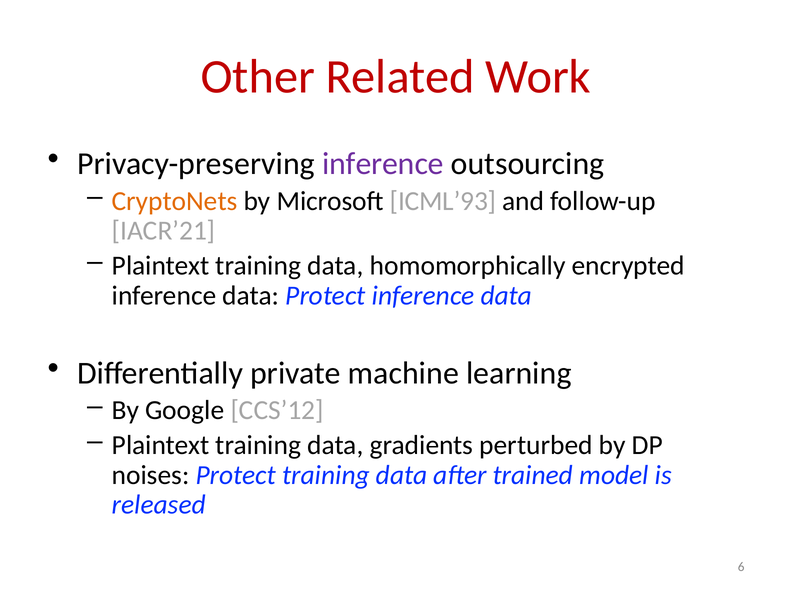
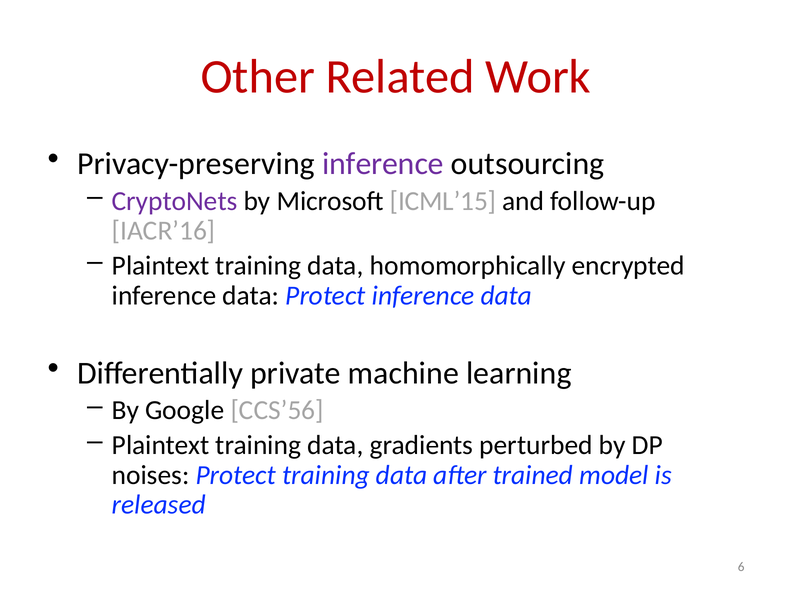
CryptoNets colour: orange -> purple (175, 201)
ICML’93: ICML’93 -> ICML’15 (443, 201)
IACR’21: IACR’21 -> IACR’16 (164, 231)
CCS’12: CCS’12 -> CCS’56 (277, 410)
